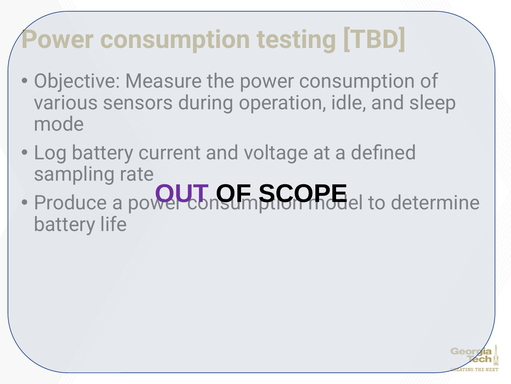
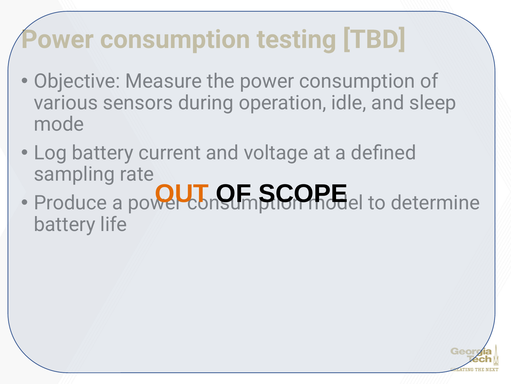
OUT colour: purple -> orange (182, 193)
